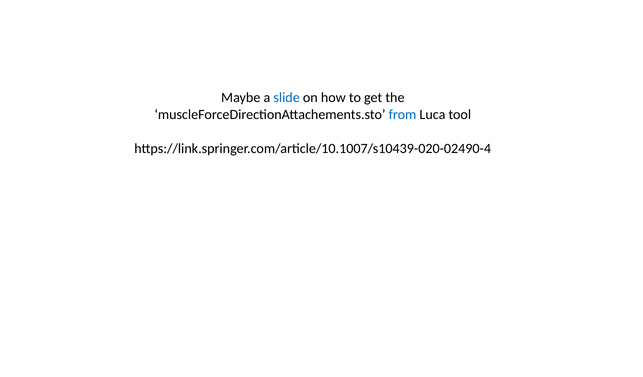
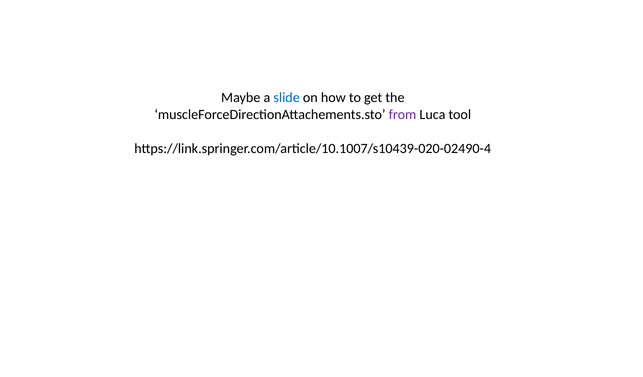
from colour: blue -> purple (402, 115)
